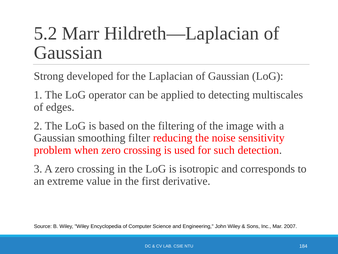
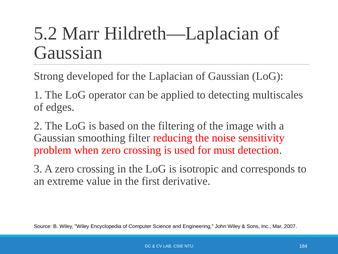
such: such -> must (224, 150)
